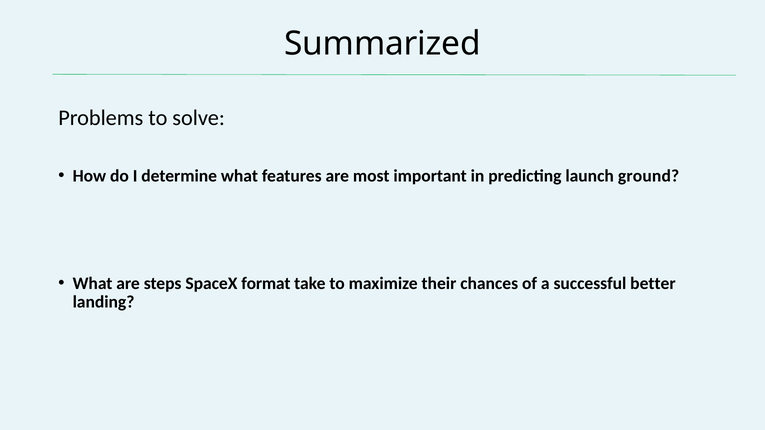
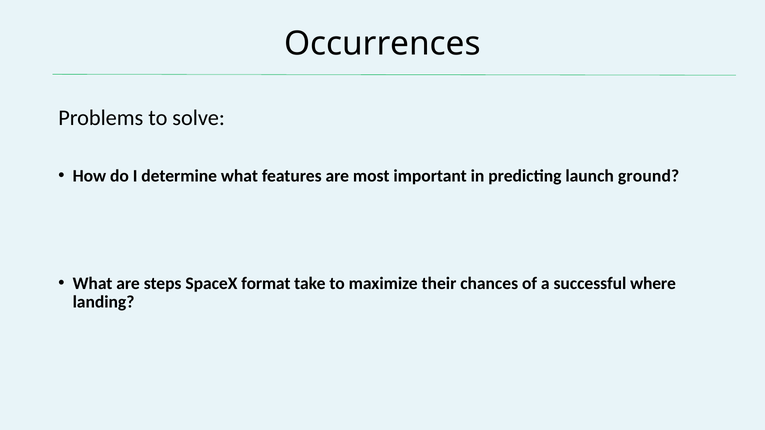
Summarized: Summarized -> Occurrences (382, 44)
better: better -> where (653, 284)
